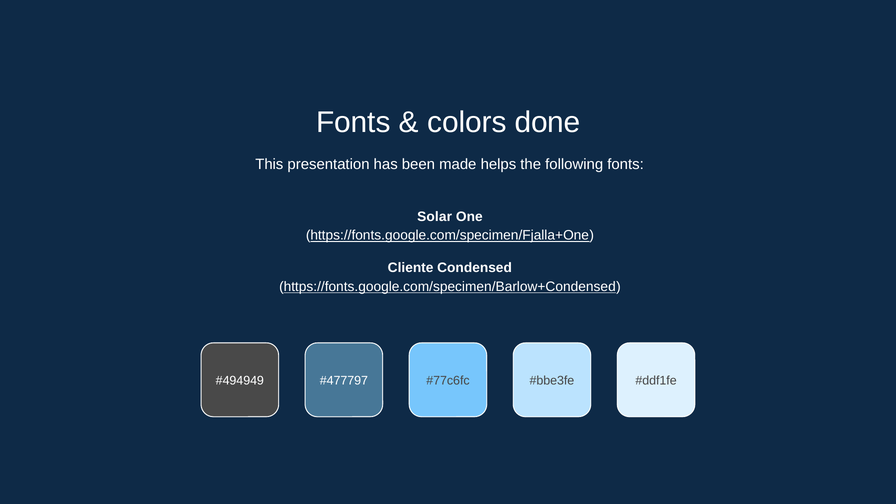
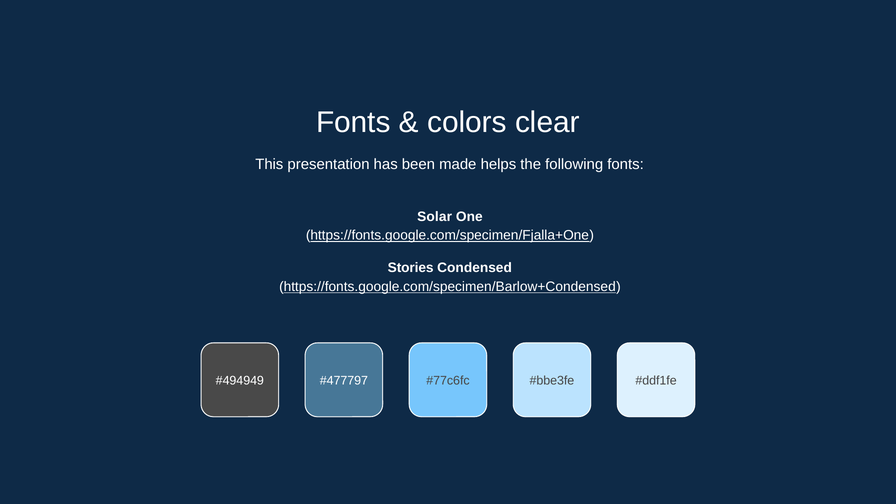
done: done -> clear (547, 122)
Cliente: Cliente -> Stories (411, 268)
